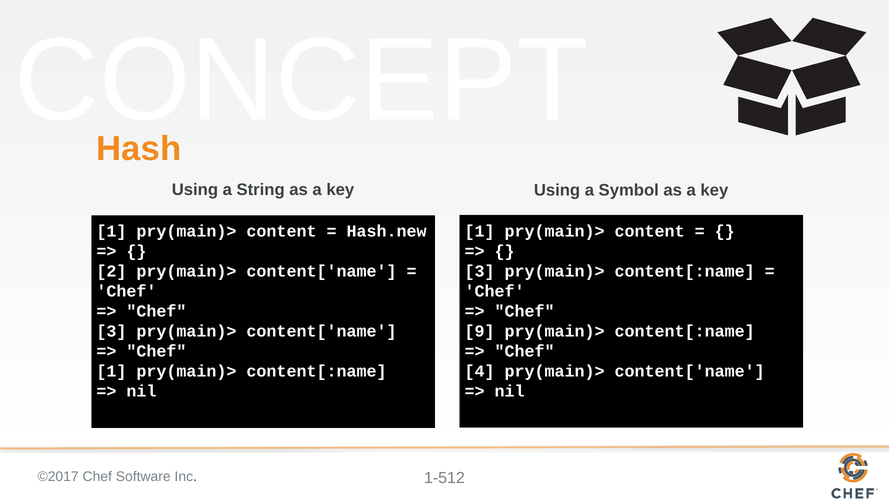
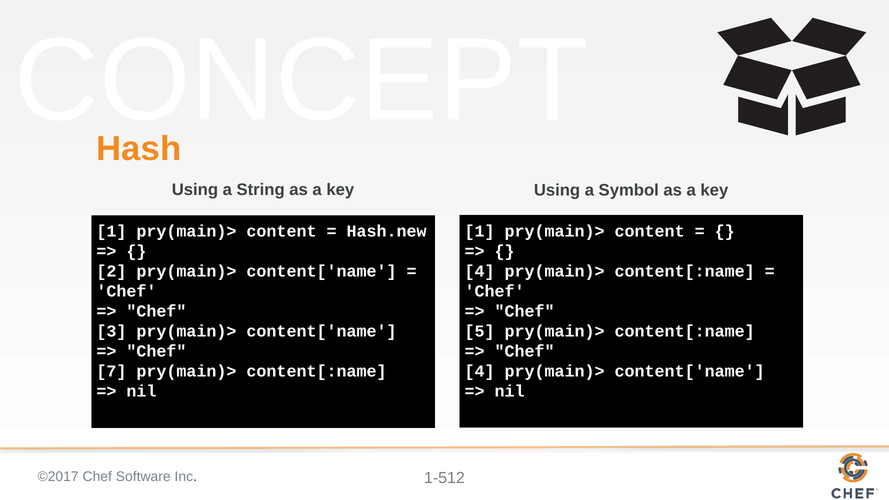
3: 3 -> 4 (480, 271)
9: 9 -> 5 (480, 331)
1: 1 -> 7 (111, 371)
